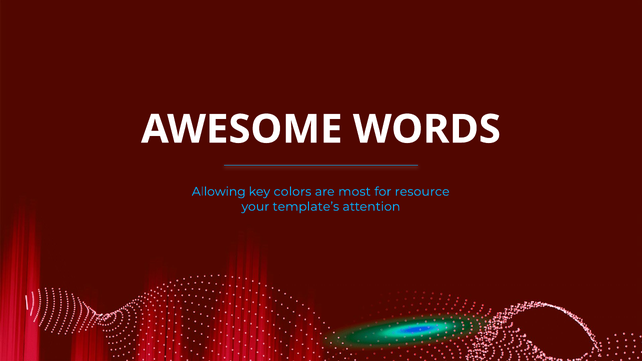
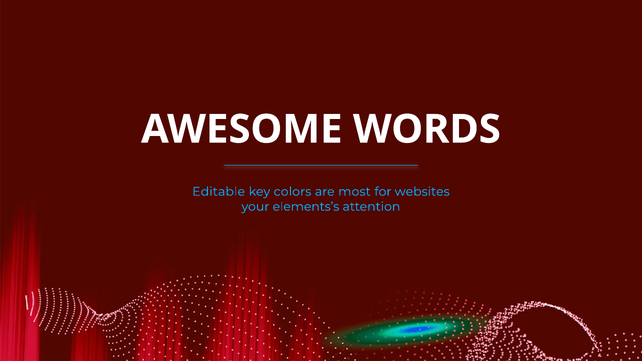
Allowing: Allowing -> Editable (219, 192)
resource: resource -> websites (422, 192)
template’s: template’s -> elements’s (306, 207)
